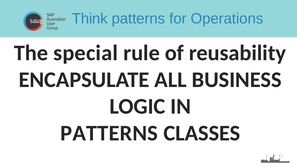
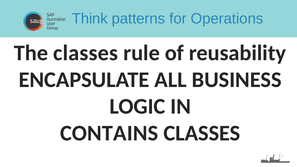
The special: special -> classes (86, 53)
PATTERNS: PATTERNS -> CONTAINS (109, 133)
